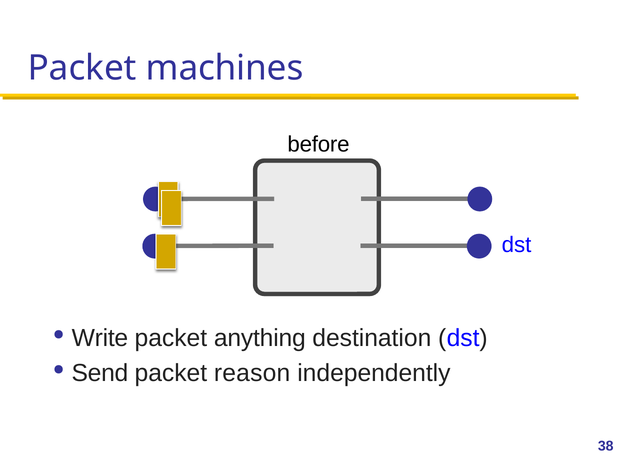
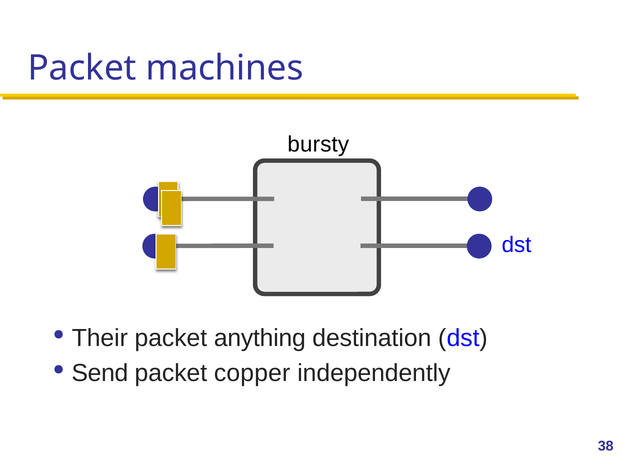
before: before -> bursty (318, 144)
Write: Write -> Their (100, 338)
reason: reason -> copper (252, 372)
